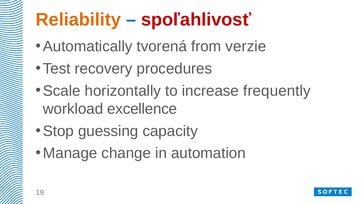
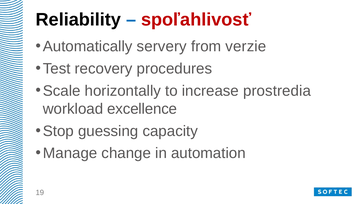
Reliability colour: orange -> black (78, 20)
tvorená: tvorená -> servery (162, 46)
frequently: frequently -> prostredia (277, 91)
